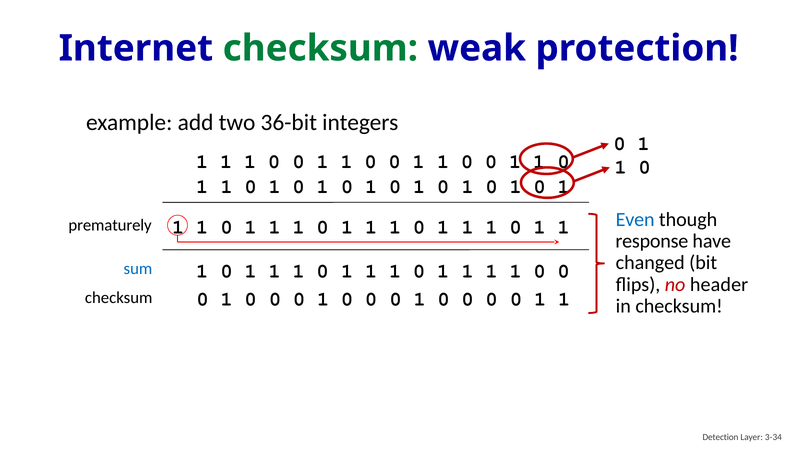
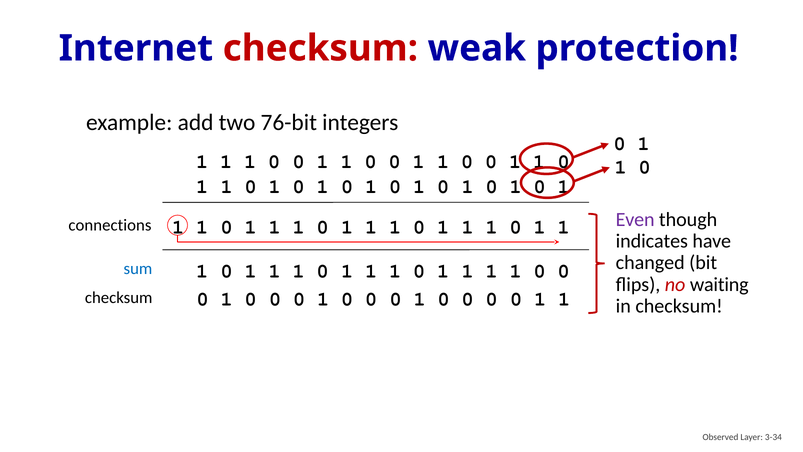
checksum colour: green -> red (320, 48)
36-bit: 36-bit -> 76-bit (289, 123)
Even colour: blue -> purple (635, 219)
prematurely: prematurely -> connections (110, 225)
response: response -> indicates (652, 241)
header: header -> waiting (719, 284)
Detection: Detection -> Observed (720, 437)
